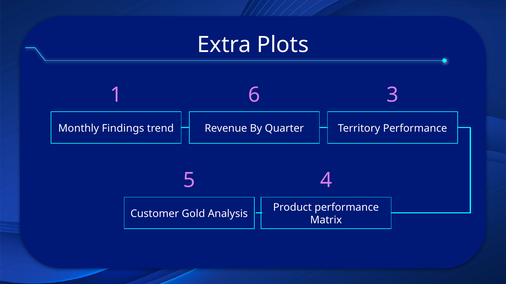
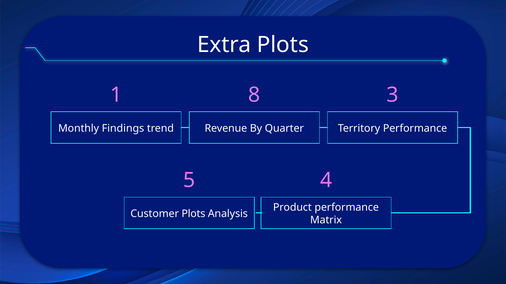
6: 6 -> 8 (254, 95)
Customer Gold: Gold -> Plots (193, 214)
